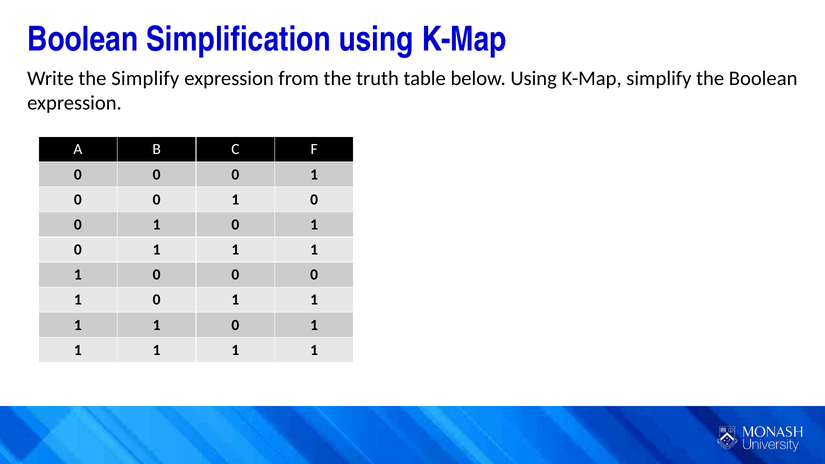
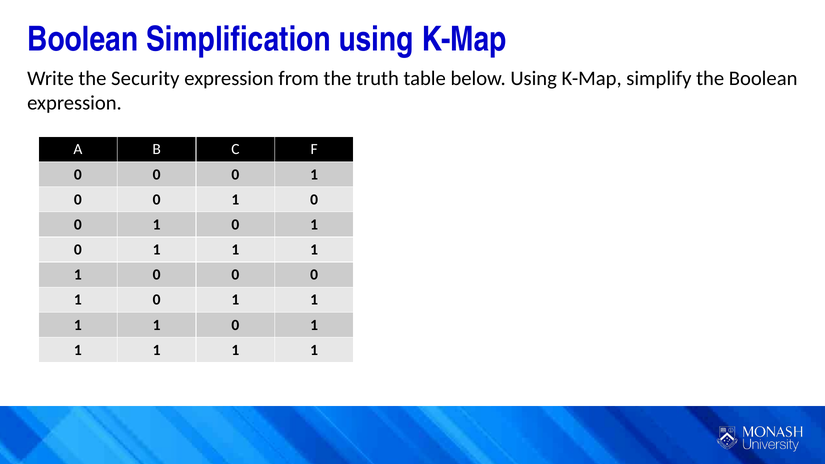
the Simplify: Simplify -> Security (145, 78)
